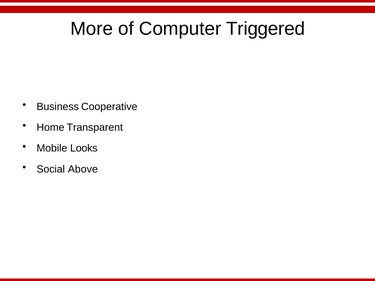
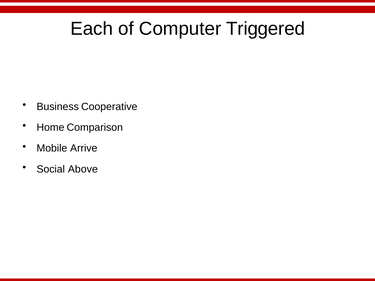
More: More -> Each (92, 29)
Transparent: Transparent -> Comparison (95, 128)
Looks: Looks -> Arrive (84, 148)
